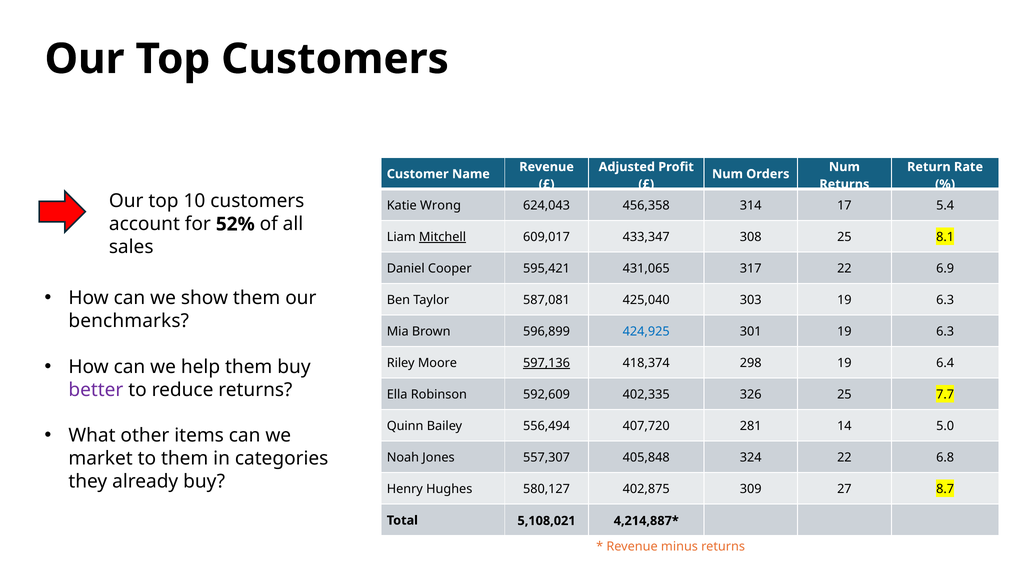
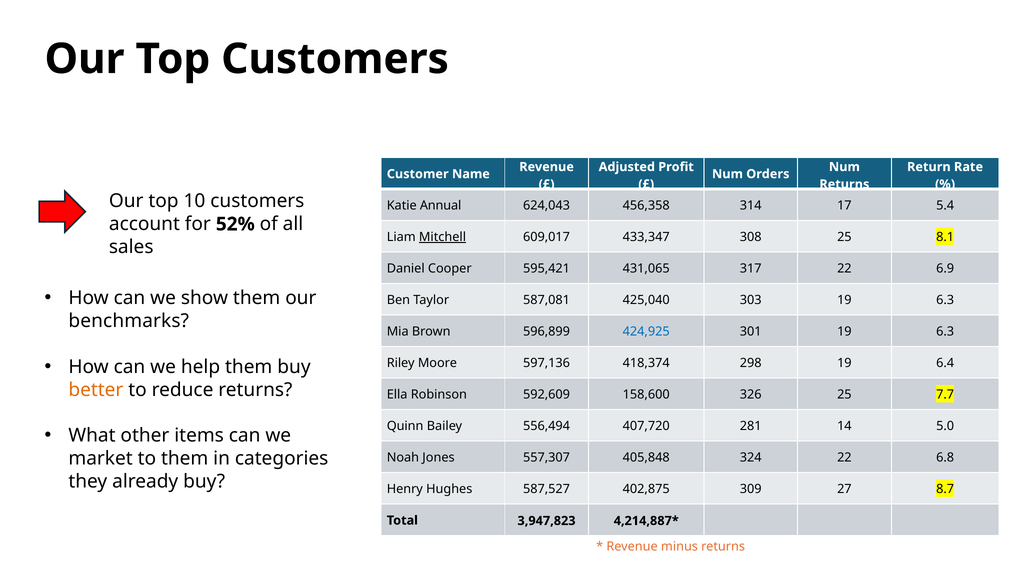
Wrong: Wrong -> Annual (441, 205)
597,136 underline: present -> none (546, 363)
better colour: purple -> orange (96, 390)
402,335: 402,335 -> 158,600 (646, 394)
580,127: 580,127 -> 587,527 (546, 489)
5,108,021: 5,108,021 -> 3,947,823 (547, 520)
